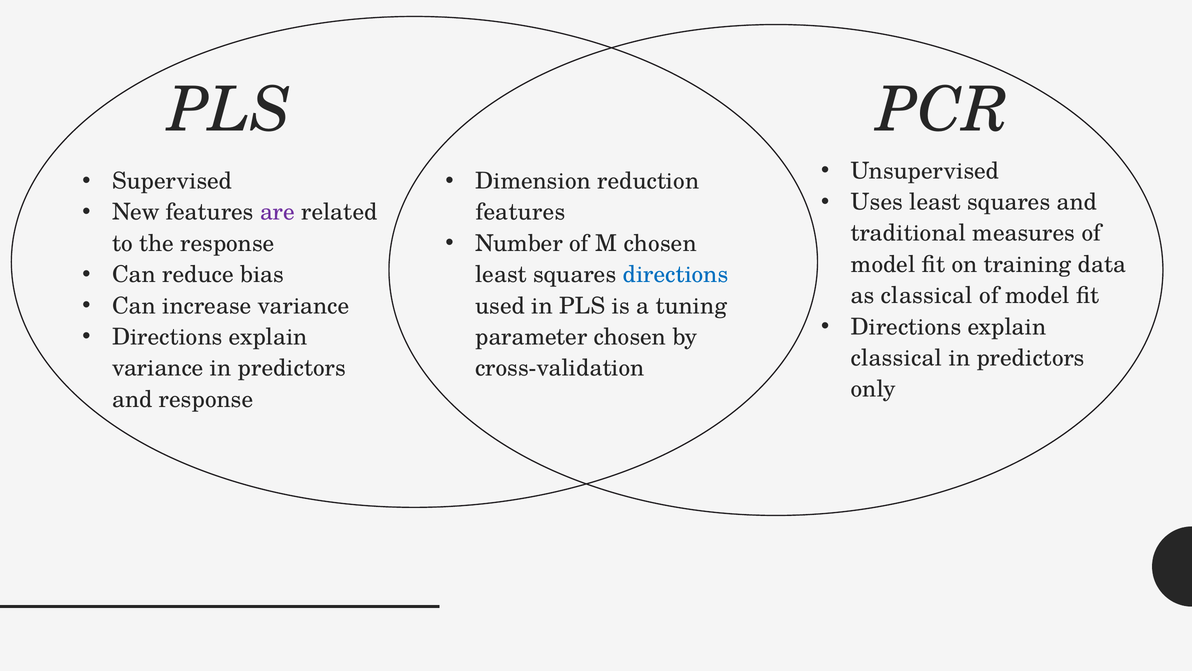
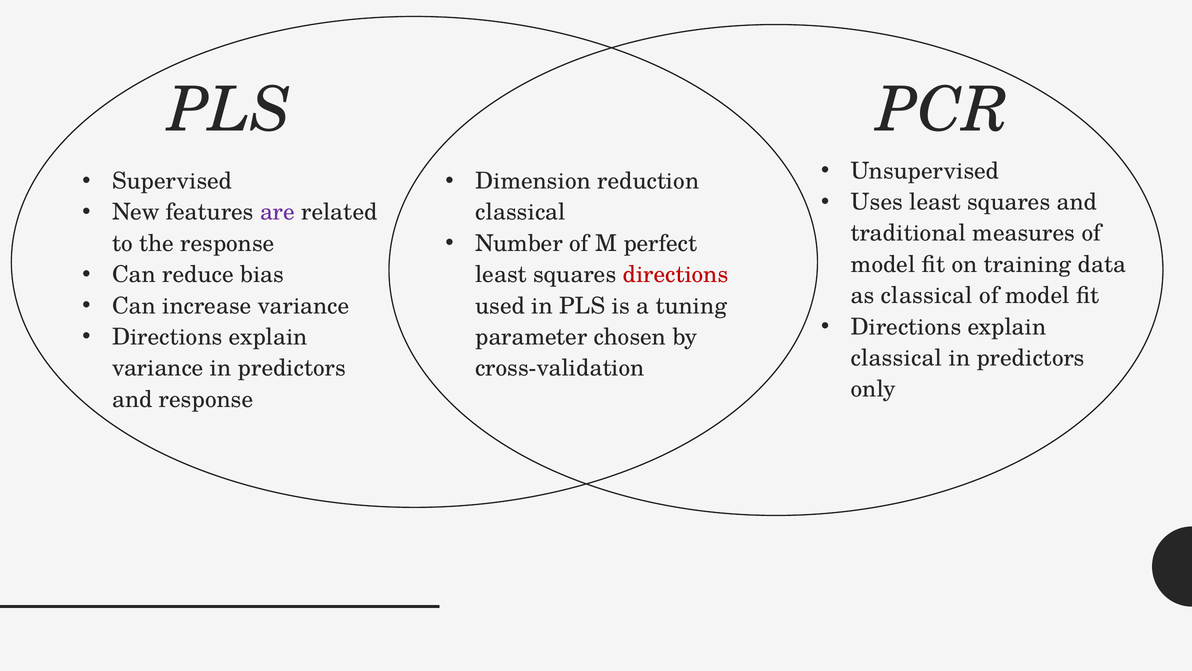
features: features -> classical (521, 212)
M chosen: chosen -> perfect (660, 243)
directions colour: blue -> red (676, 274)
